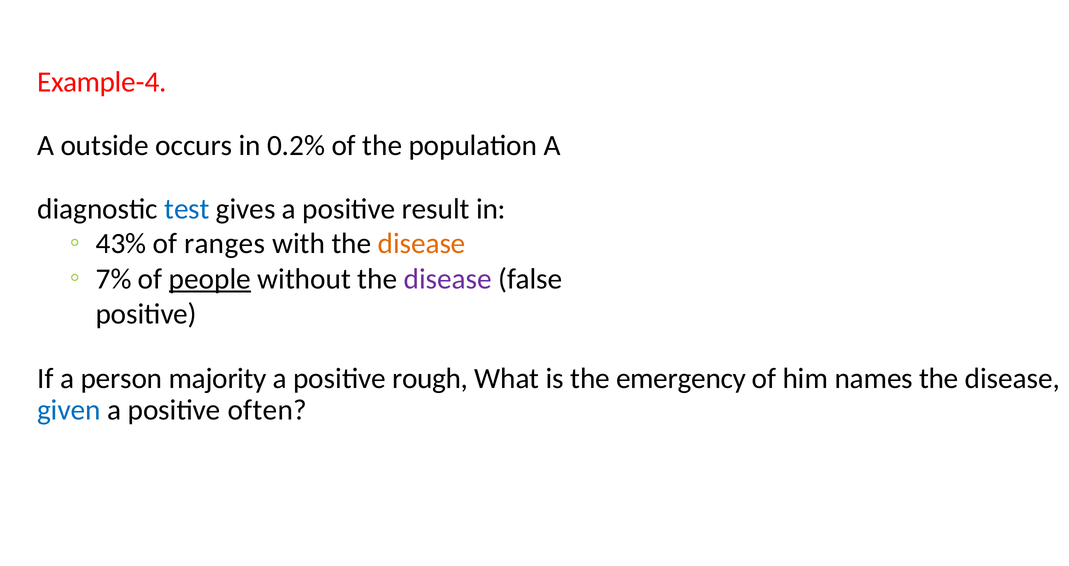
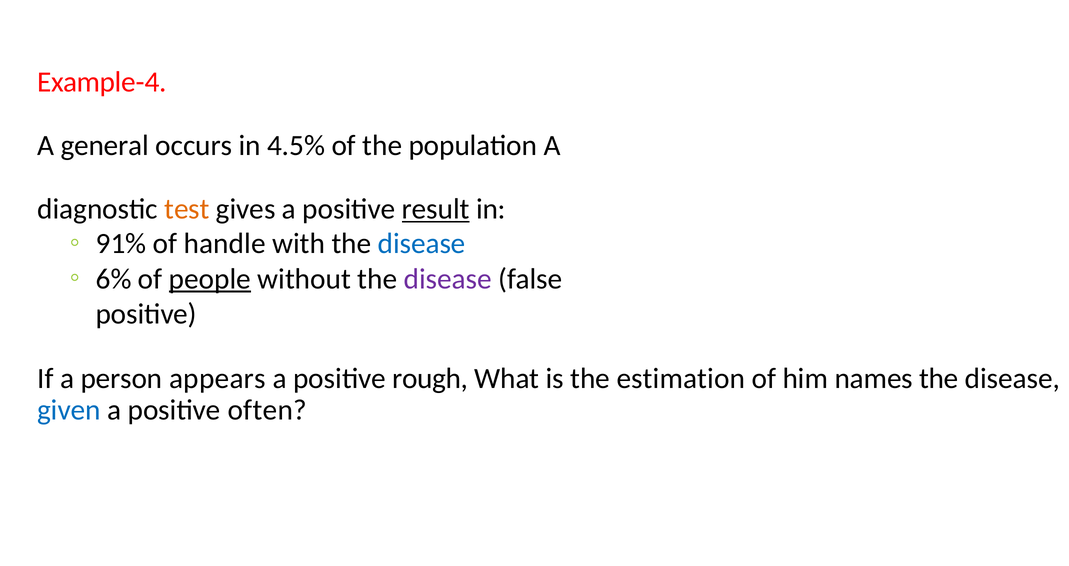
outside: outside -> general (105, 146)
0.2%: 0.2% -> 4.5% (296, 146)
test colour: blue -> orange (187, 209)
result underline: none -> present (436, 209)
43%: 43% -> 91% (121, 244)
ranges: ranges -> handle (225, 244)
disease colour: orange -> blue (422, 244)
7%: 7% -> 6% (114, 279)
majority: majority -> appears (217, 379)
emergency: emergency -> estimation (681, 379)
